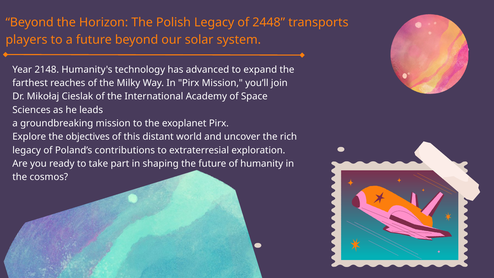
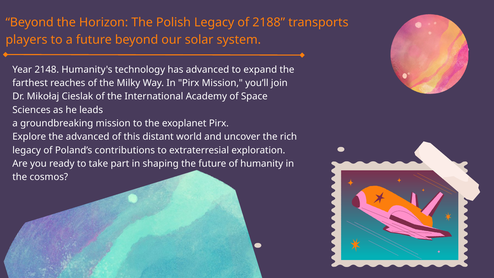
2448: 2448 -> 2188 (269, 22)
the objectives: objectives -> advanced (88, 137)
